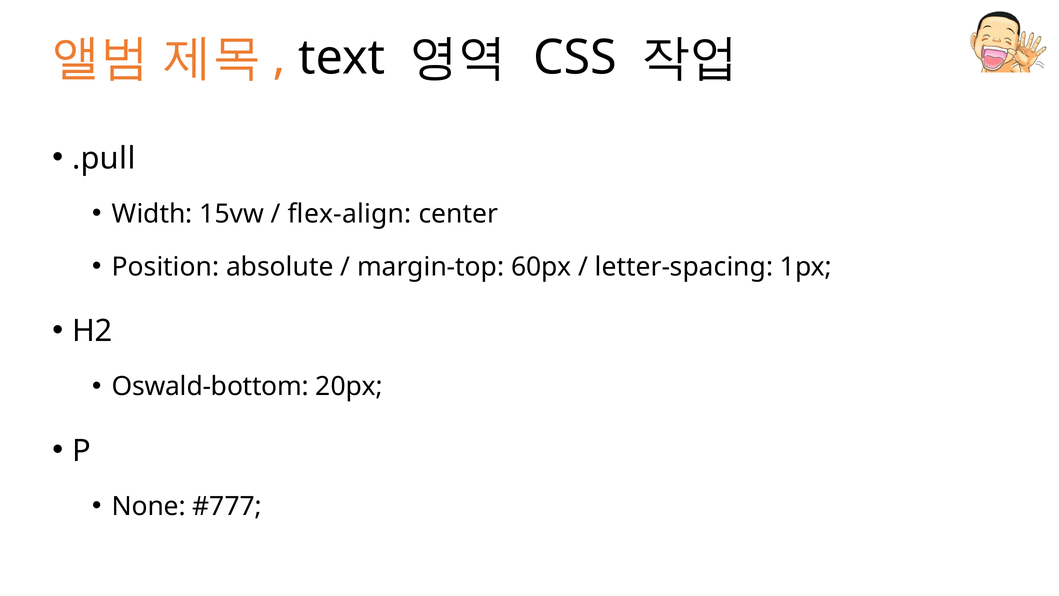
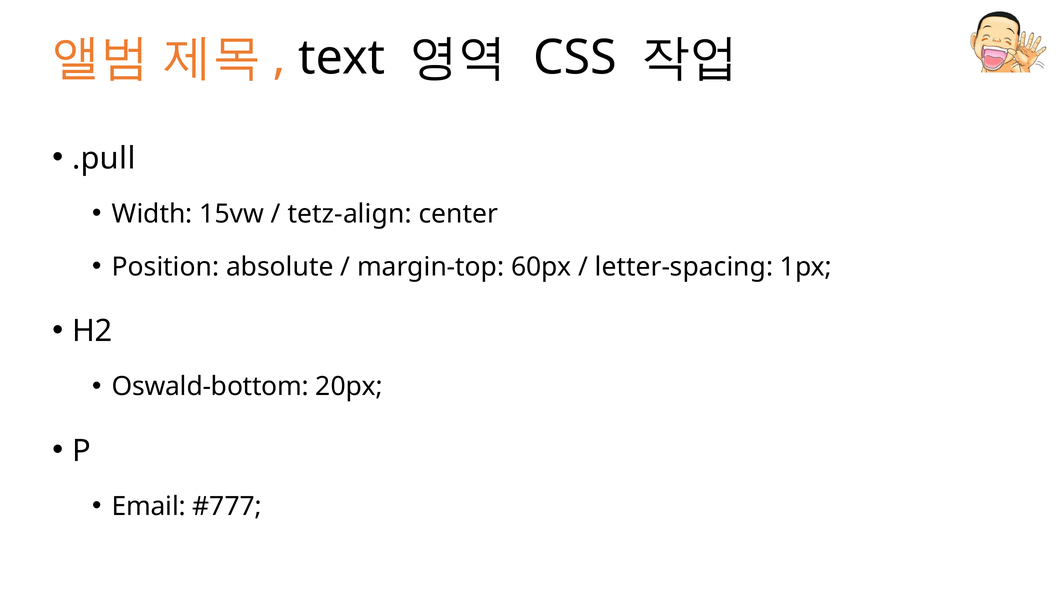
flex-align: flex-align -> tetz-align (350, 214)
None: None -> Email (149, 506)
